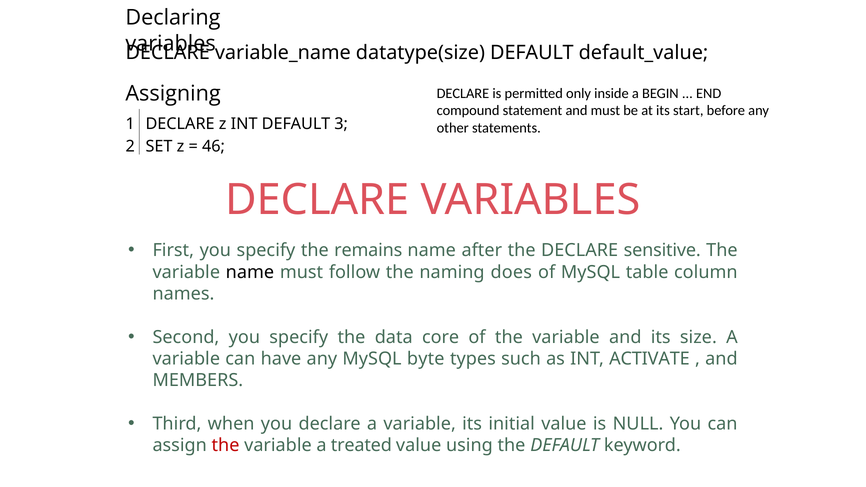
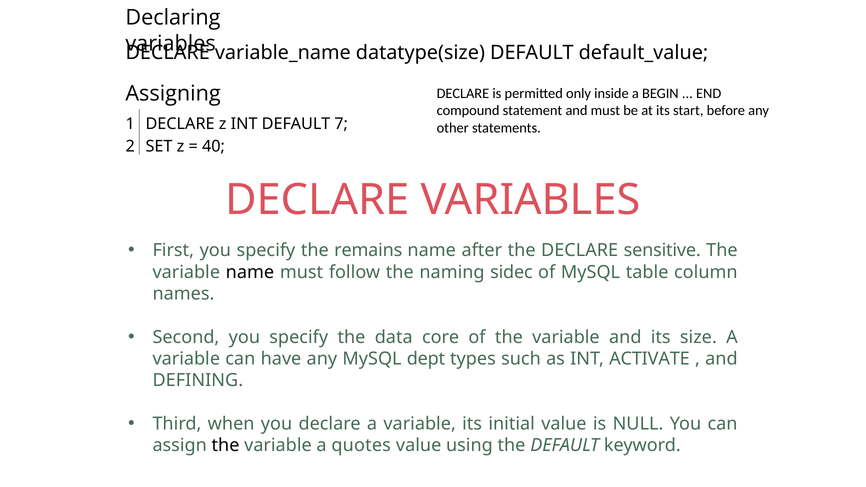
3: 3 -> 7 (341, 124)
46: 46 -> 40 (213, 146)
does: does -> sidec (511, 272)
byte: byte -> dept (426, 359)
MEMBERS: MEMBERS -> DEFINING (198, 381)
the colour: red -> black (226, 446)
treated: treated -> quotes (361, 446)
